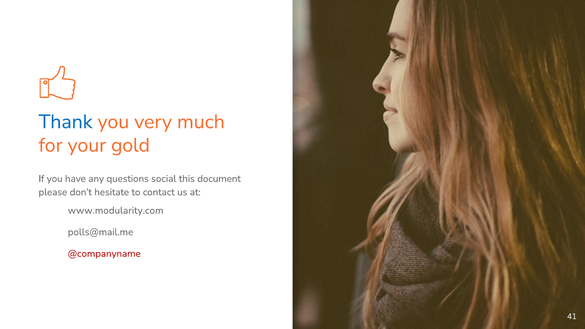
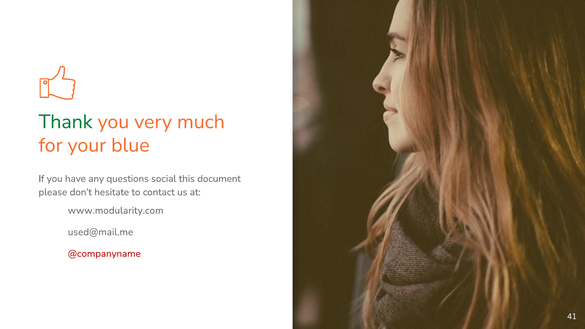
Thank colour: blue -> green (66, 122)
gold: gold -> blue (130, 145)
polls@mail.me: polls@mail.me -> used@mail.me (101, 232)
